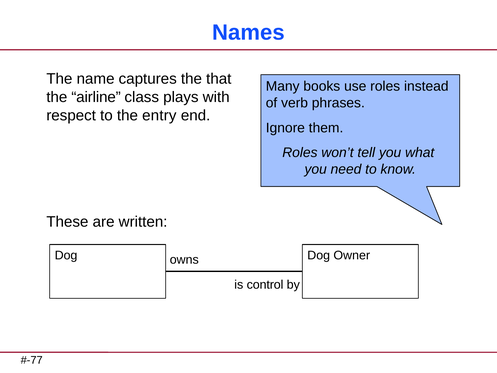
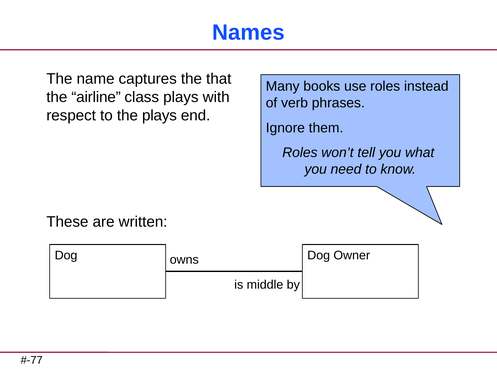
the entry: entry -> plays (159, 115)
control: control -> middle (265, 285)
